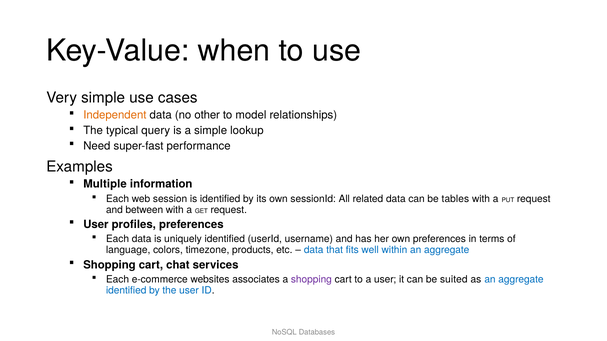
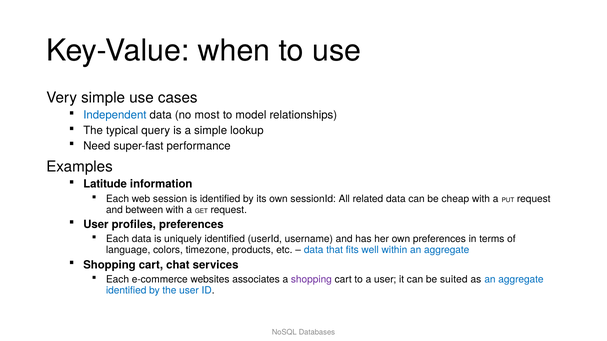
Independent colour: orange -> blue (115, 115)
other: other -> most (207, 115)
Multiple: Multiple -> Latitude (105, 184)
tables: tables -> cheap (455, 199)
